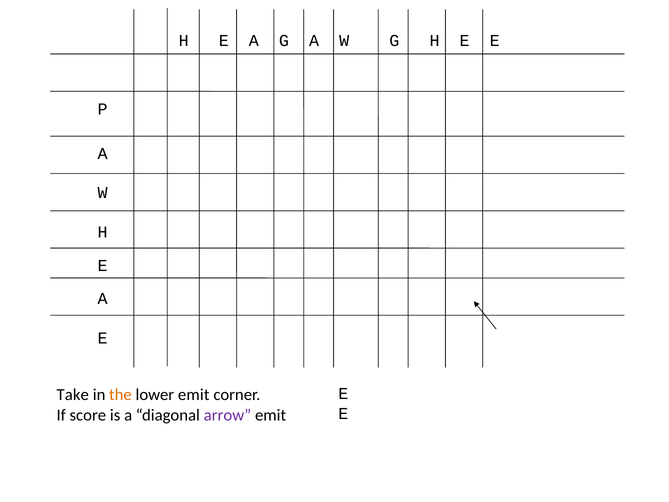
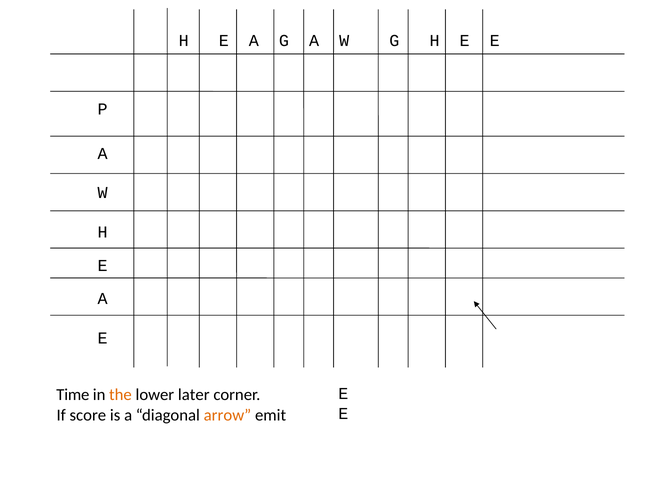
Take: Take -> Time (73, 395)
lower emit: emit -> later (194, 395)
arrow colour: purple -> orange (227, 415)
